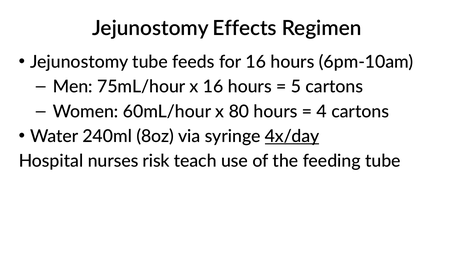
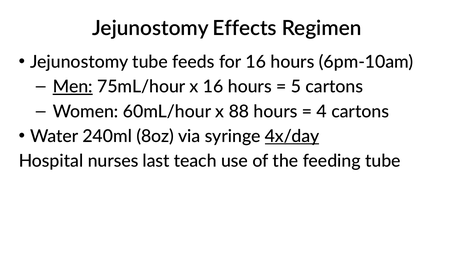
Men underline: none -> present (73, 87)
80: 80 -> 88 (239, 112)
risk: risk -> last (156, 161)
